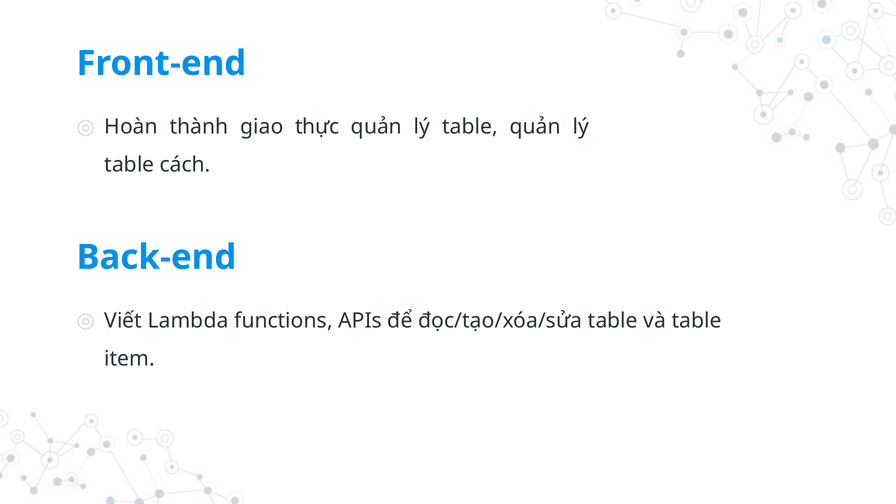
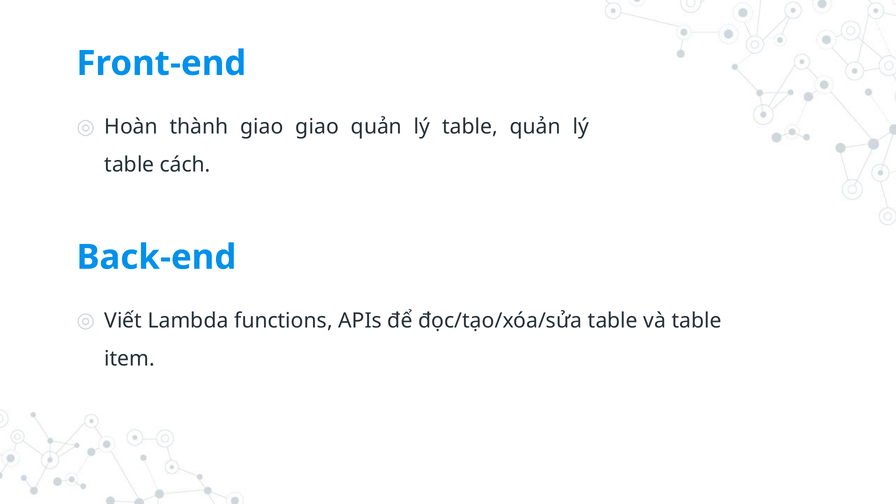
giao thực: thực -> giao (317, 127)
